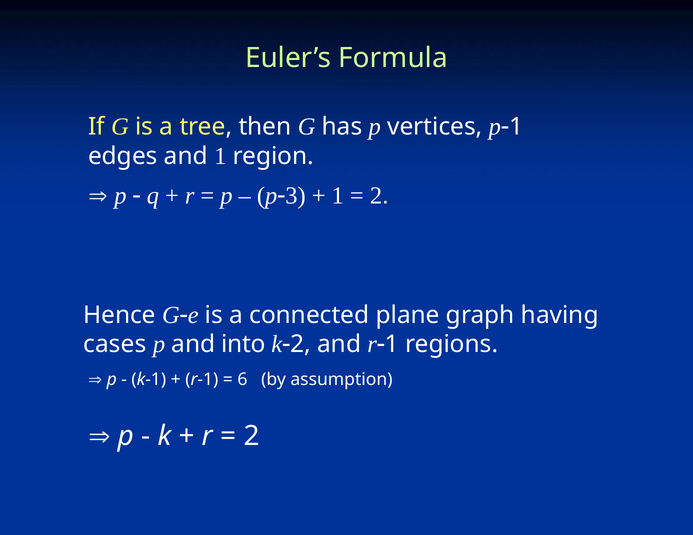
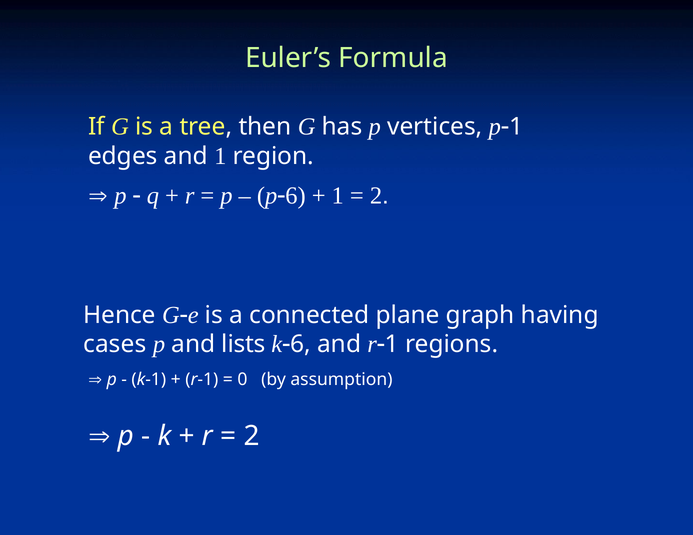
3: 3 -> 6 (295, 196)
into: into -> lists (243, 345)
2: 2 -> 6 (301, 345)
6: 6 -> 0 (242, 380)
